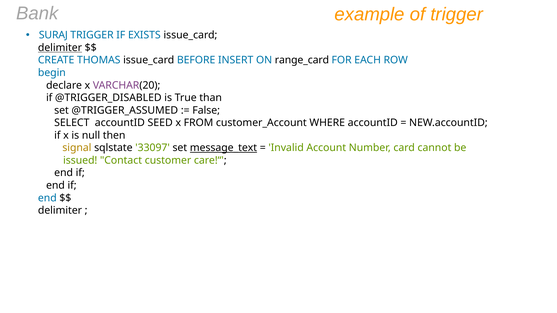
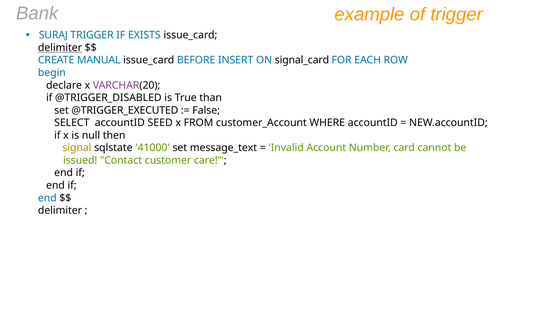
THOMAS: THOMAS -> MANUAL (99, 60)
range_card: range_card -> signal_card (302, 60)
@TRIGGER_ASSUMED: @TRIGGER_ASSUMED -> @TRIGGER_EXECUTED (125, 110)
33097: 33097 -> 41000 (153, 148)
message_text underline: present -> none (223, 148)
